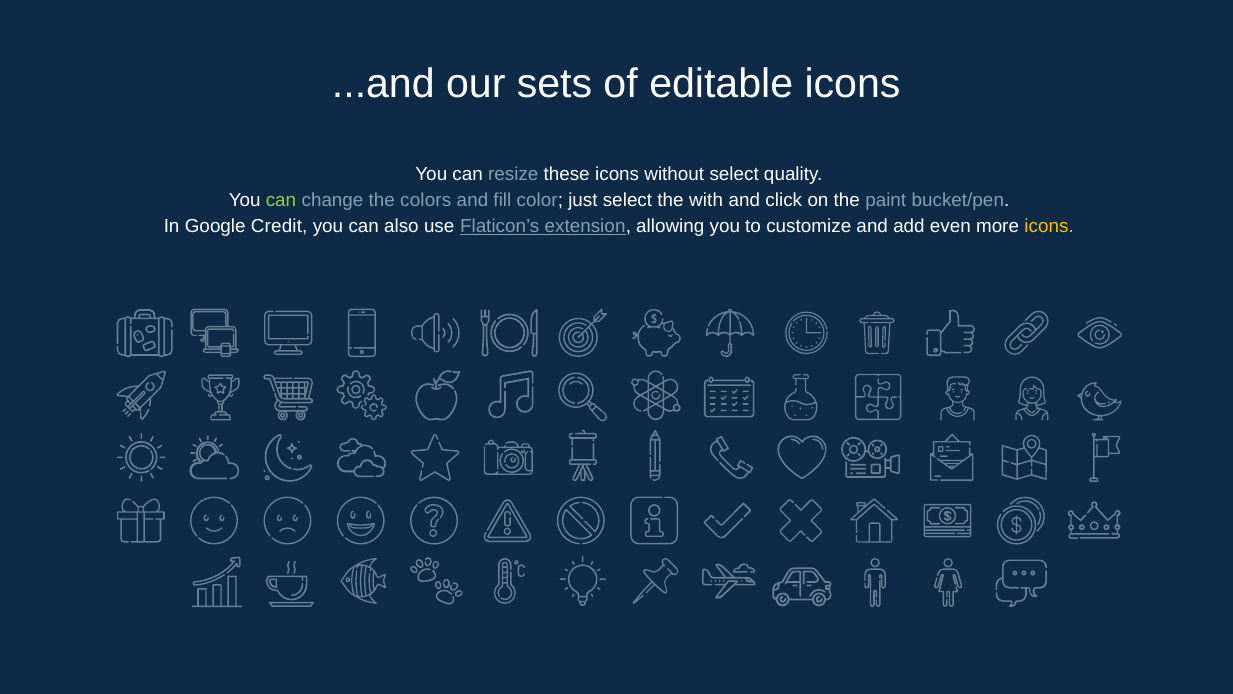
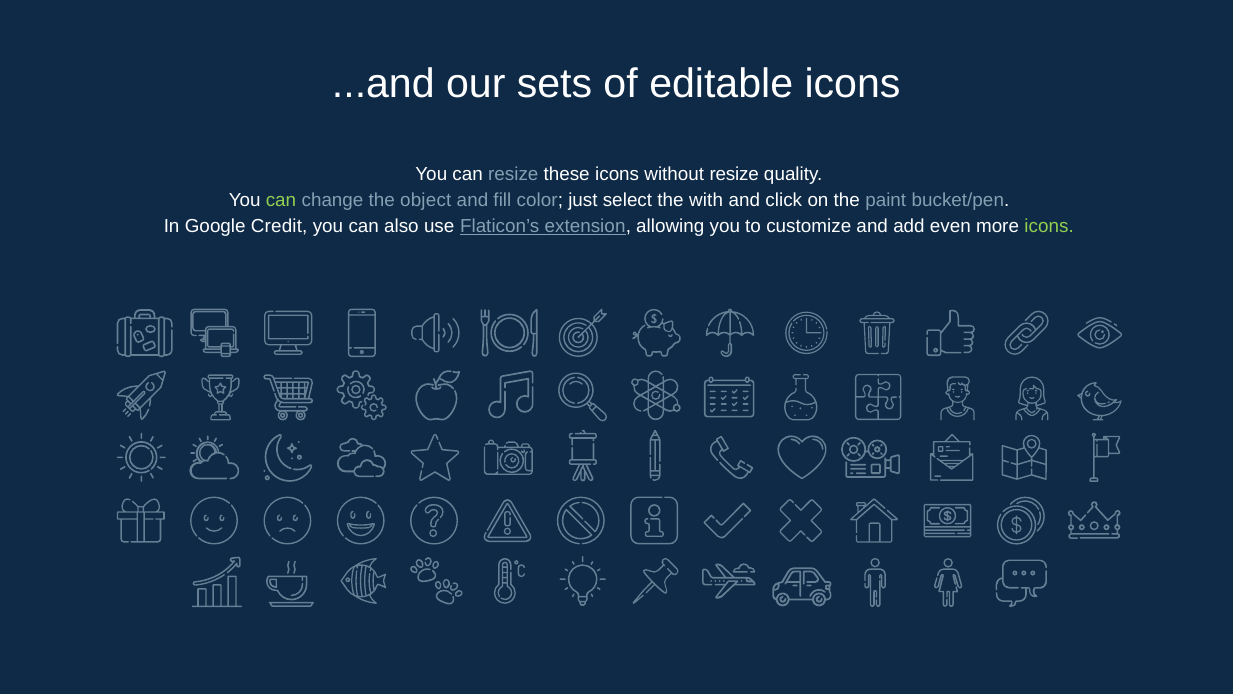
without select: select -> resize (734, 174)
colors: colors -> object (426, 200)
icons colour: yellow -> light green (1049, 226)
